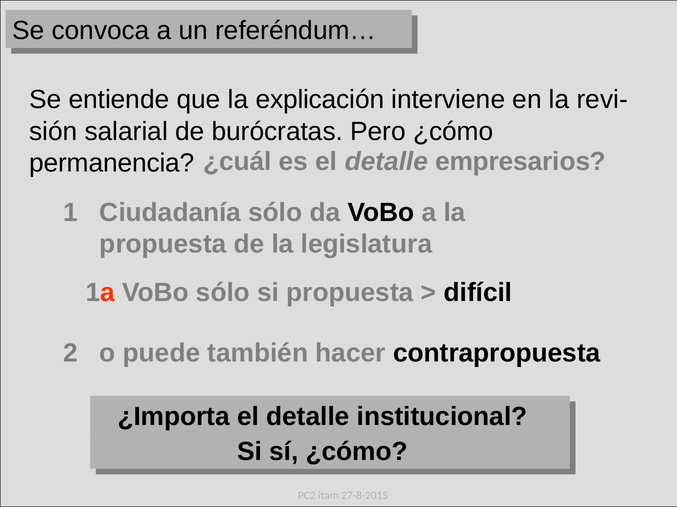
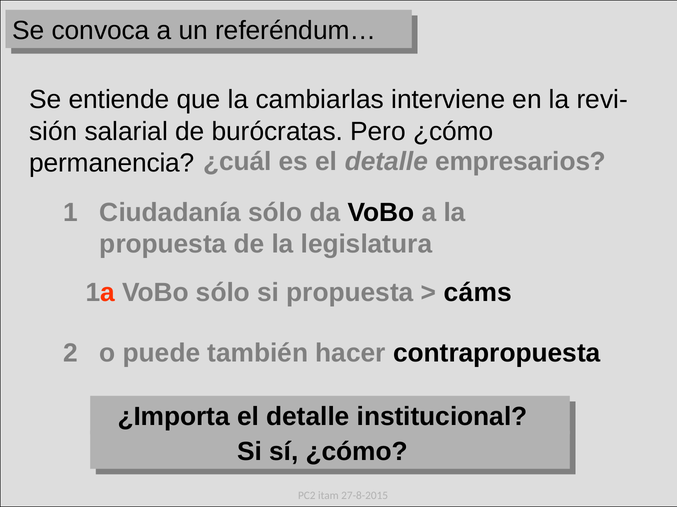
explicación: explicación -> cambiarlas (320, 100)
difícil: difícil -> cáms (478, 293)
